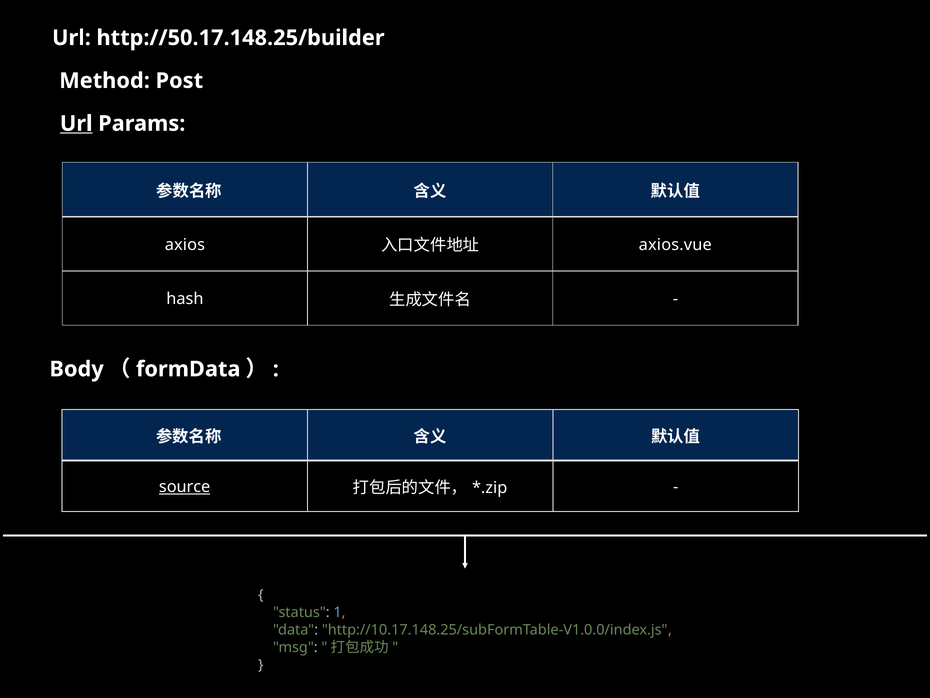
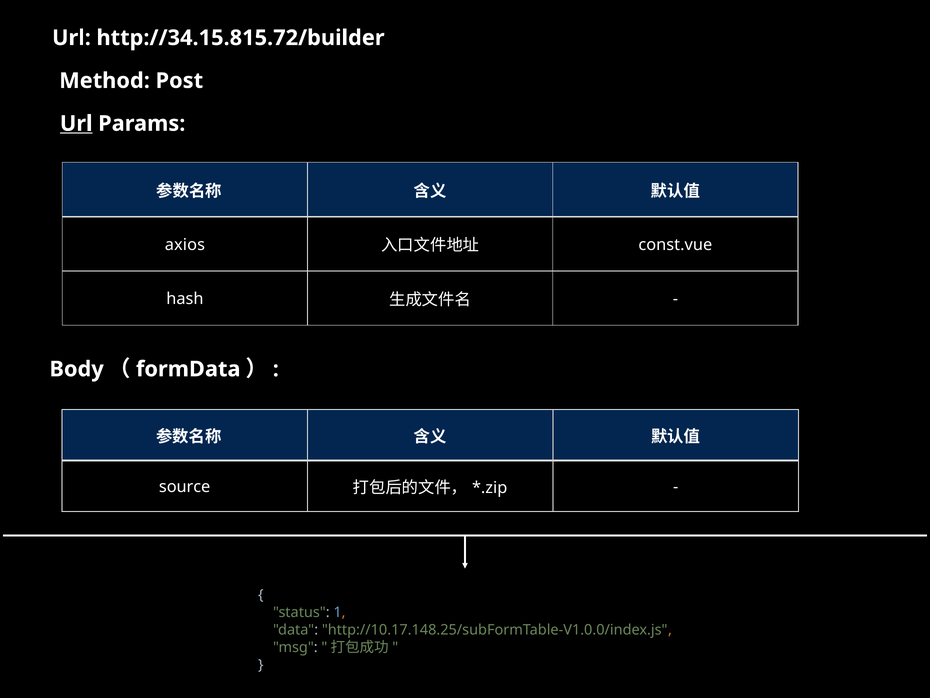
http://50.17.148.25/builder: http://50.17.148.25/builder -> http://34.15.815.72/builder (241, 38)
axios.vue: axios.vue -> const.vue (675, 245)
source underline: present -> none (185, 487)
